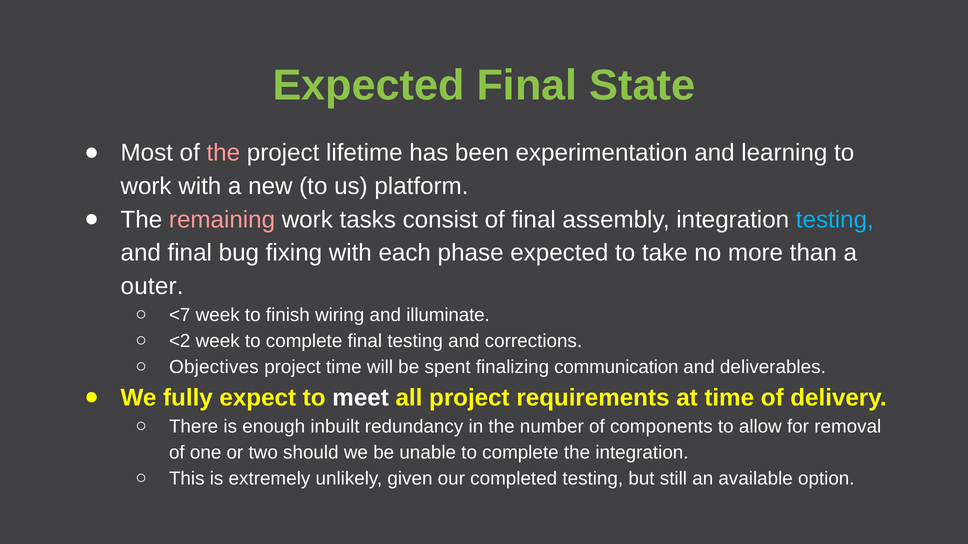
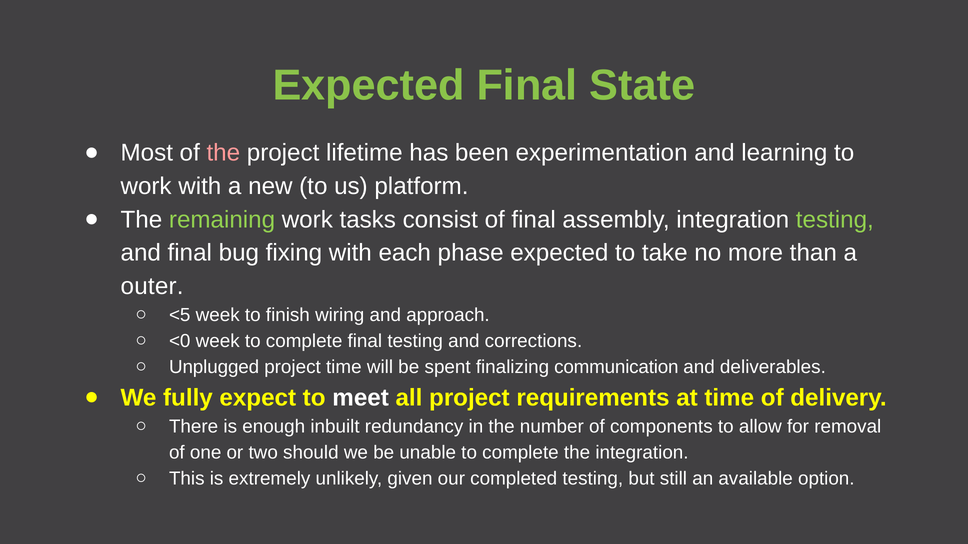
remaining colour: pink -> light green (222, 220)
testing colour: light blue -> light green (835, 220)
<7: <7 -> <5 (180, 316)
illuminate: illuminate -> approach (448, 316)
<2: <2 -> <0 (180, 342)
Objectives: Objectives -> Unplugged (214, 368)
